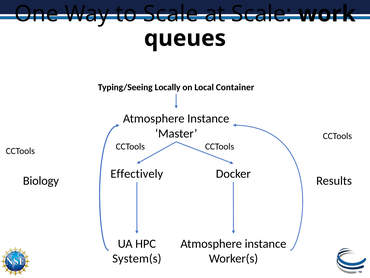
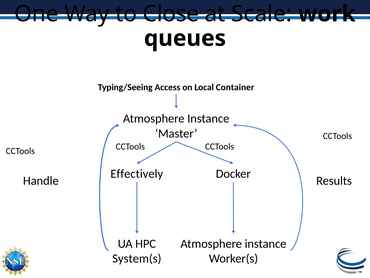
to Scale: Scale -> Close (171, 14)
Locally: Locally -> Access (168, 87)
Biology: Biology -> Handle (41, 181)
